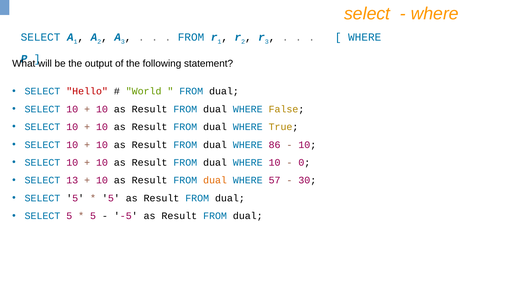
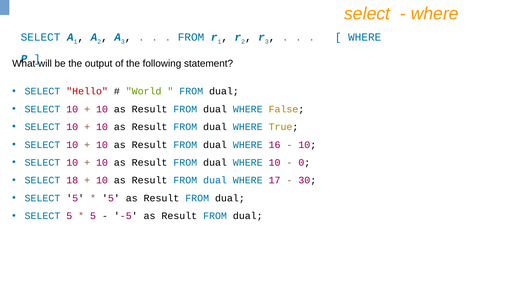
86: 86 -> 16 (275, 145)
13: 13 -> 18 (72, 181)
dual colour: orange -> blue (215, 181)
57: 57 -> 17 (275, 181)
